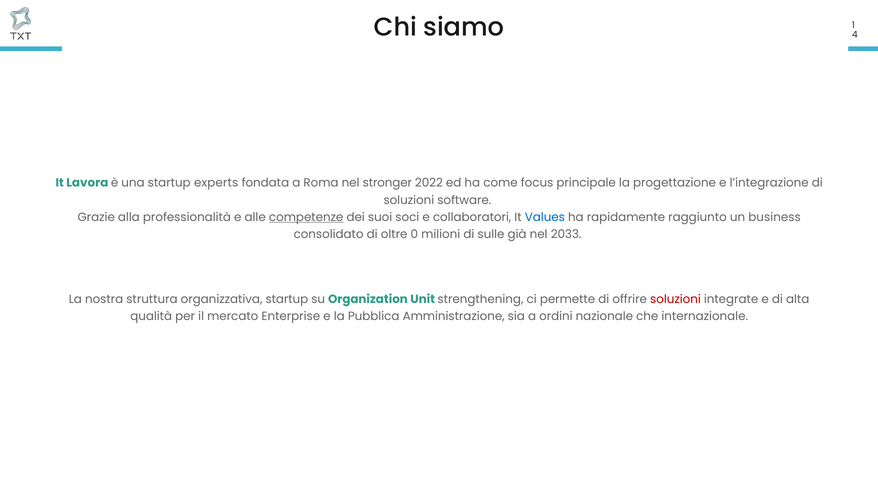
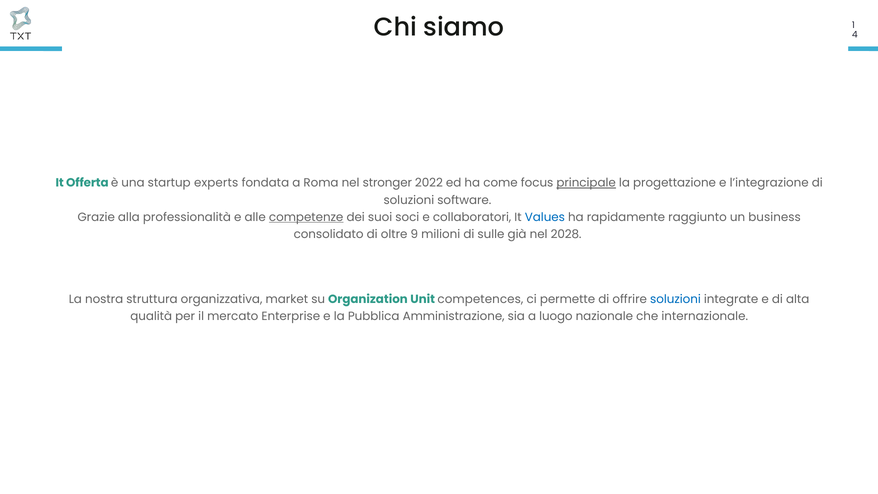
Lavora: Lavora -> Offerta (87, 183)
principale underline: none -> present (586, 183)
0: 0 -> 9 (414, 234)
2033: 2033 -> 2028 (566, 234)
organizzativa startup: startup -> market (287, 299)
strengthening: strengthening -> competences (480, 299)
soluzioni colour: red -> blue (675, 299)
ordini: ordini -> luogo (556, 316)
